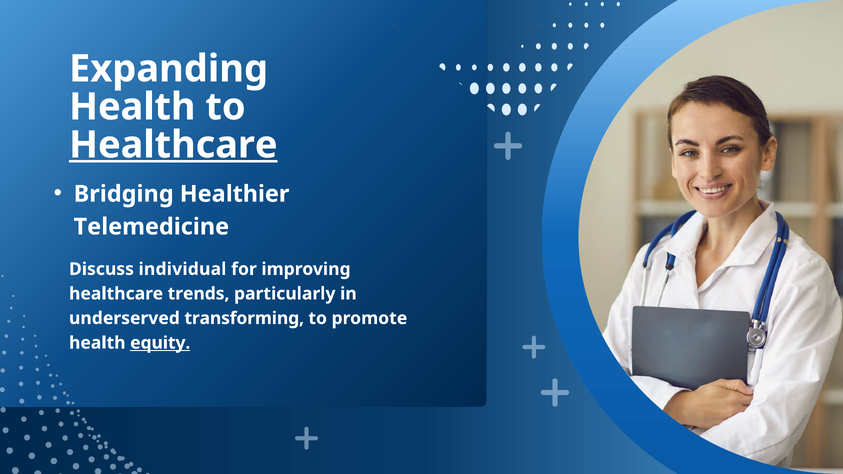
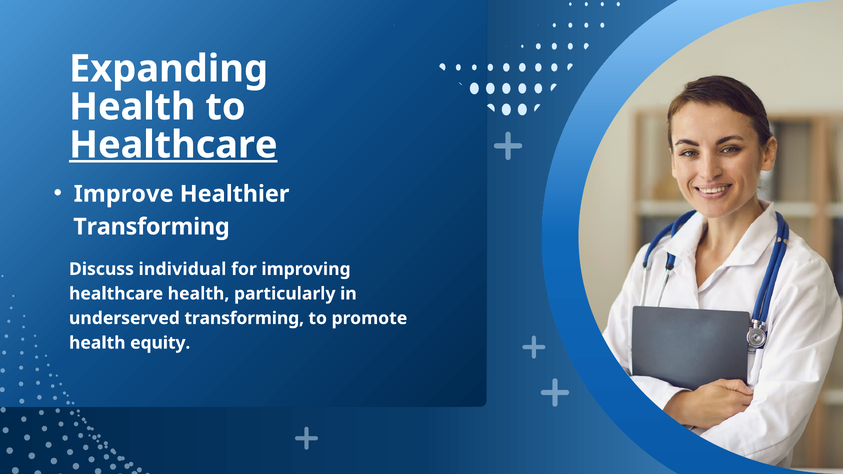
Bridging: Bridging -> Improve (124, 194)
Telemedicine: Telemedicine -> Transforming (151, 227)
healthcare trends: trends -> health (199, 294)
equity underline: present -> none (160, 343)
